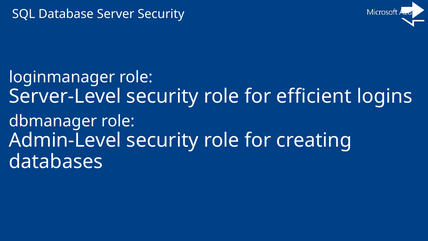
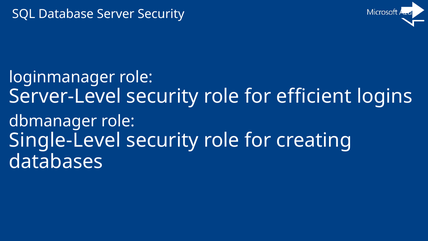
Admin-Level: Admin-Level -> Single-Level (65, 140)
